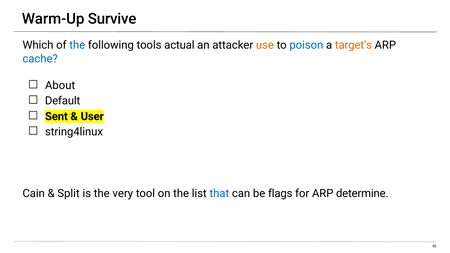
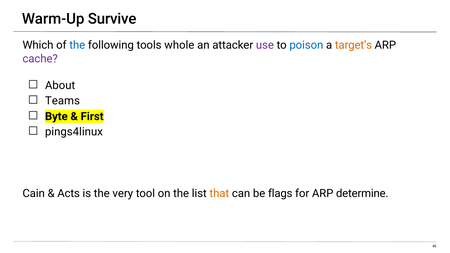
actual: actual -> whole (179, 45)
use colour: orange -> purple (265, 45)
cache colour: blue -> purple (40, 59)
Default: Default -> Teams (62, 101)
Sent: Sent -> Byte (56, 116)
User: User -> First (92, 116)
string4linux: string4linux -> pings4linux (74, 132)
Split: Split -> Acts (69, 194)
that colour: blue -> orange (219, 194)
